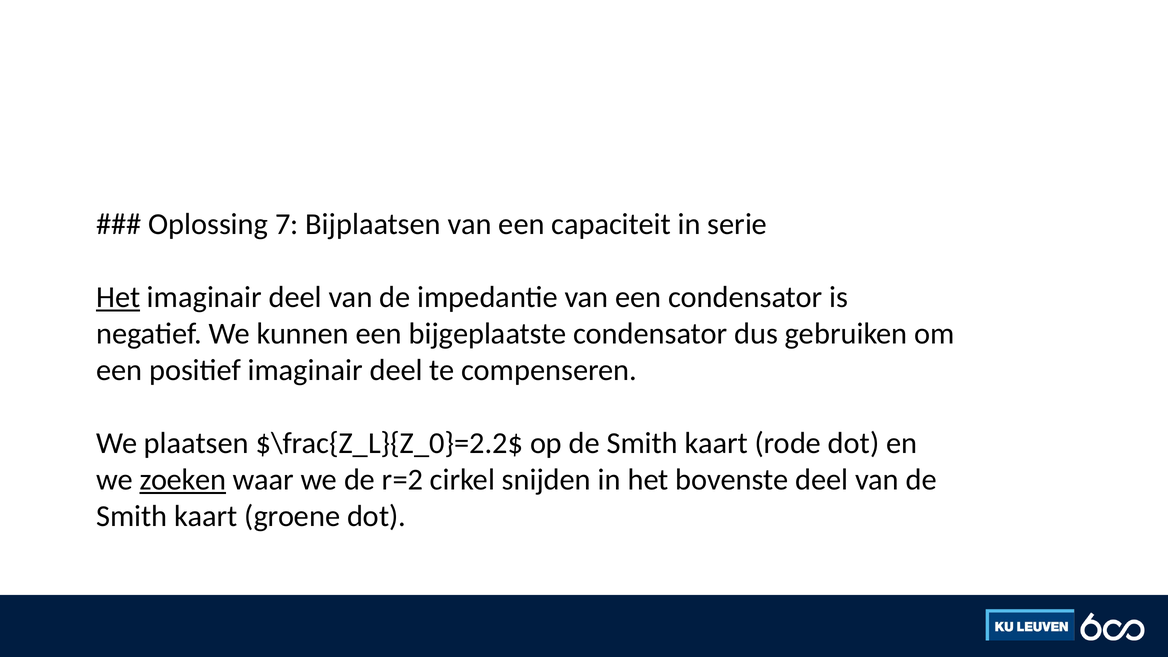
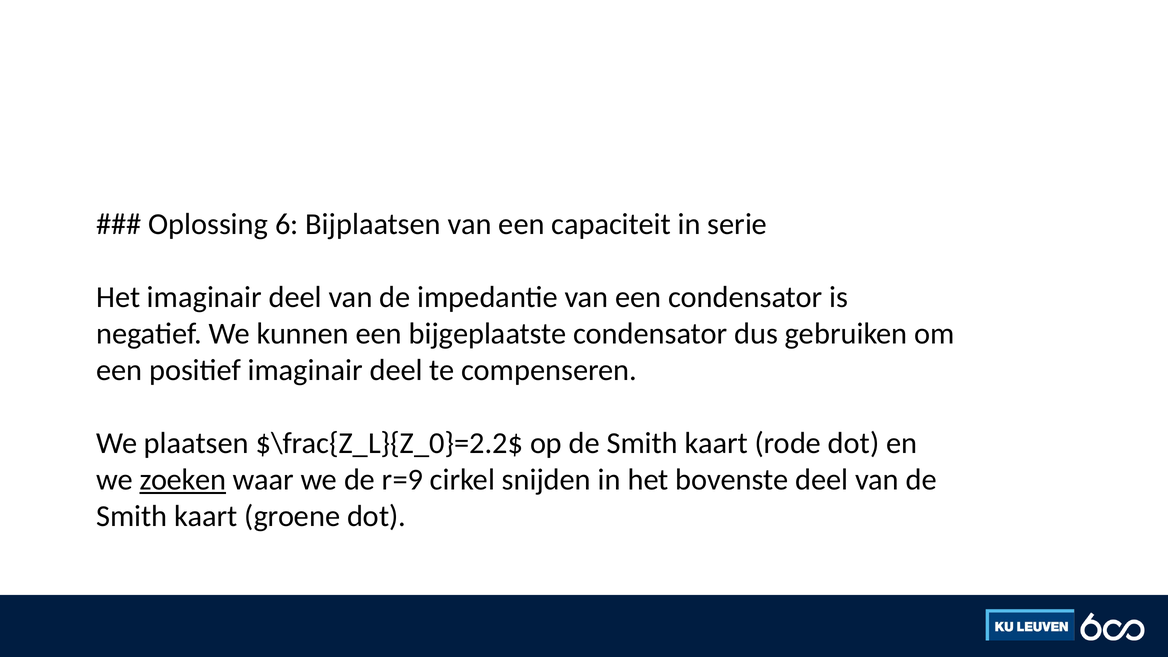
7: 7 -> 6 (287, 224)
Het underline: present -> none (118, 297)
r=2: r=2 -> r=9 (403, 480)
